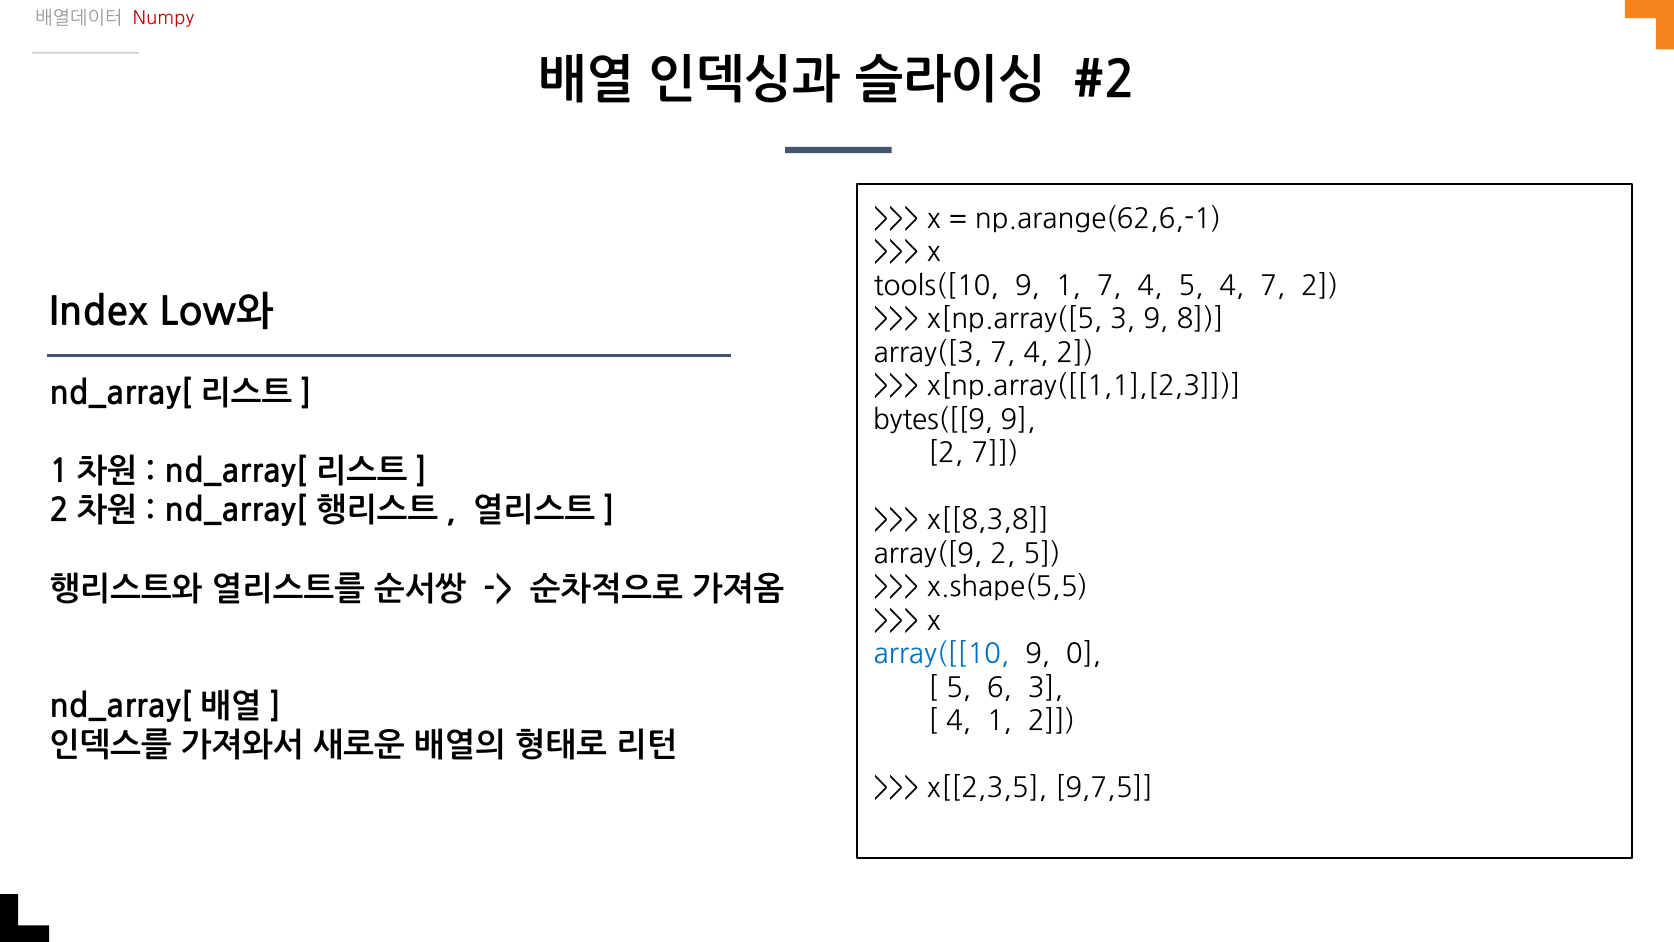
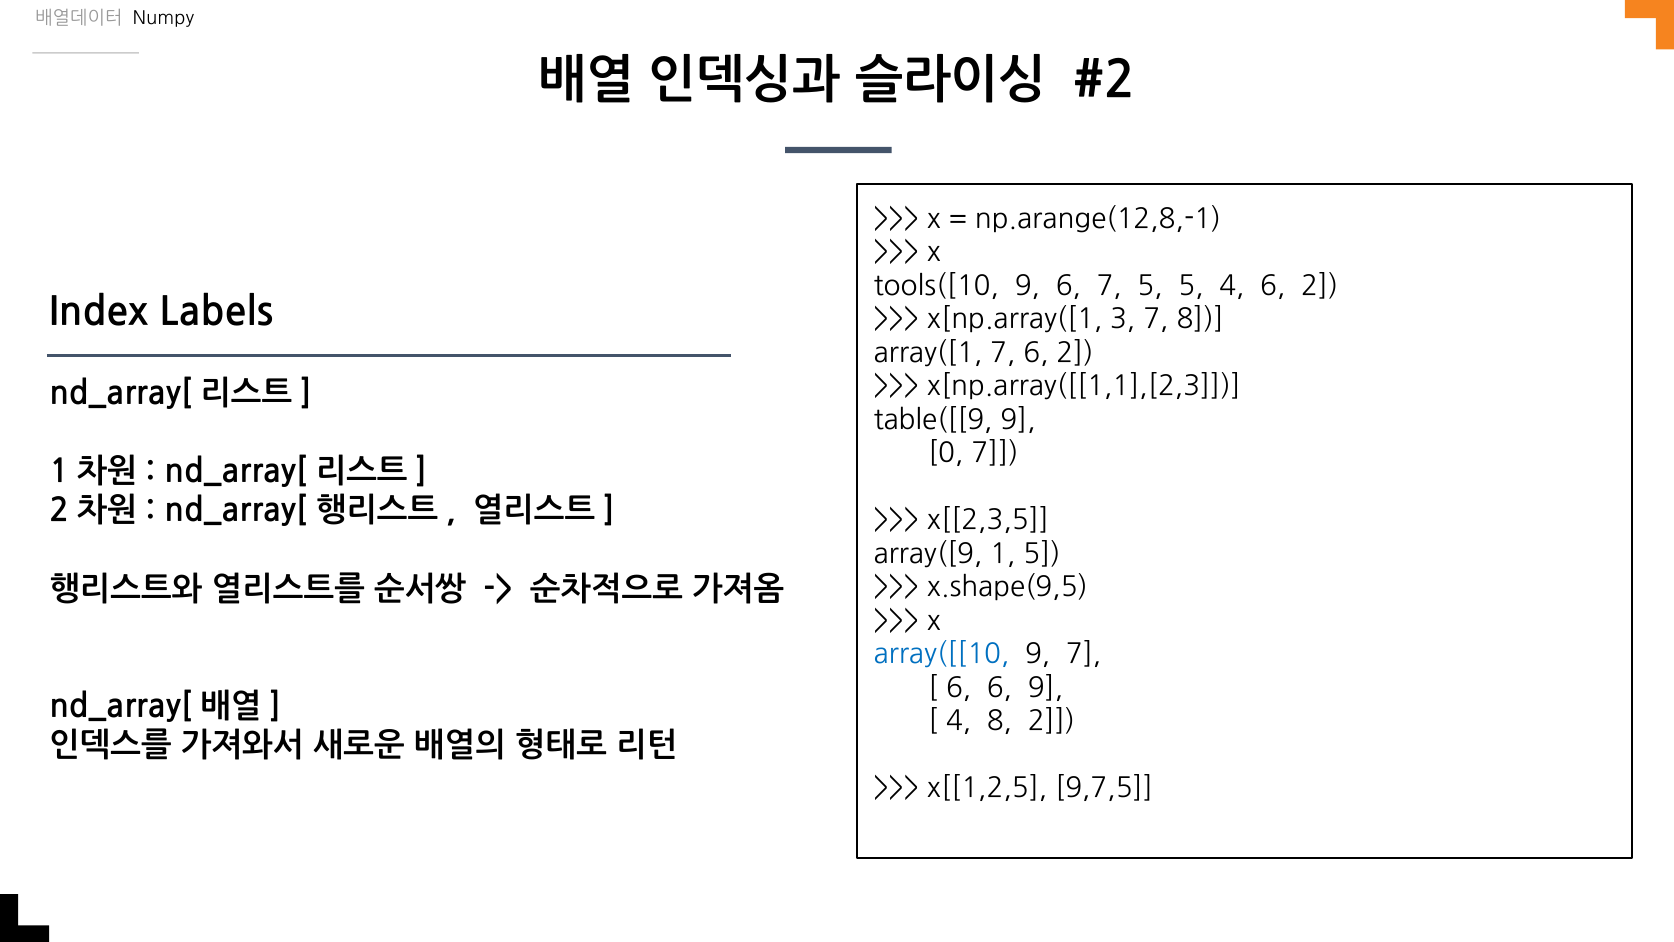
Numpy colour: red -> black (163, 18)
np.arange(62,6,-1: np.arange(62,6,-1 -> np.arange(12,8,-1 (1098, 219)
9 1: 1 -> 6 (1068, 286)
4: 4 -> 5 (1150, 286)
4 7: 7 -> 6 (1273, 286)
Low와: Low와 -> Labels (216, 312)
x[np.array([5: x[np.array([5 -> x[np.array([1 (1015, 320)
3 9: 9 -> 7 (1156, 320)
array([3: array([3 -> array([1 (928, 353)
4: 4 -> 6 (1036, 353)
bytes([[9: bytes([[9 -> table([[9 (933, 420)
2: 2 -> 0 (946, 454)
x[[8,3,8: x[[8,3,8 -> x[[2,3,5 (988, 520)
array([9 2: 2 -> 1 (1003, 554)
x.shape(5,5: x.shape(5,5 -> x.shape(9,5 (1007, 587)
9 0: 0 -> 7 (1084, 654)
5: 5 -> 6 (959, 688)
6 3: 3 -> 9 (1046, 688)
4 1: 1 -> 8 (1000, 721)
x[[2,3,5: x[[2,3,5 -> x[[1,2,5 (987, 788)
